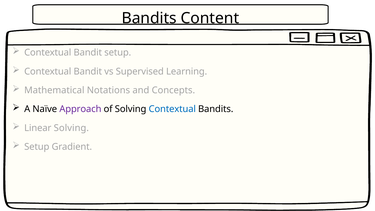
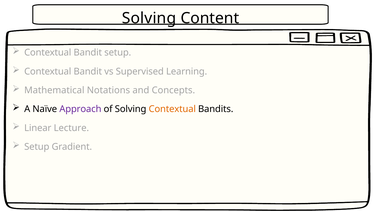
Bandits: Bandits -> Solving (149, 18)
Contextual colour: blue -> orange (172, 109)
Linear Solving: Solving -> Lecture (71, 128)
